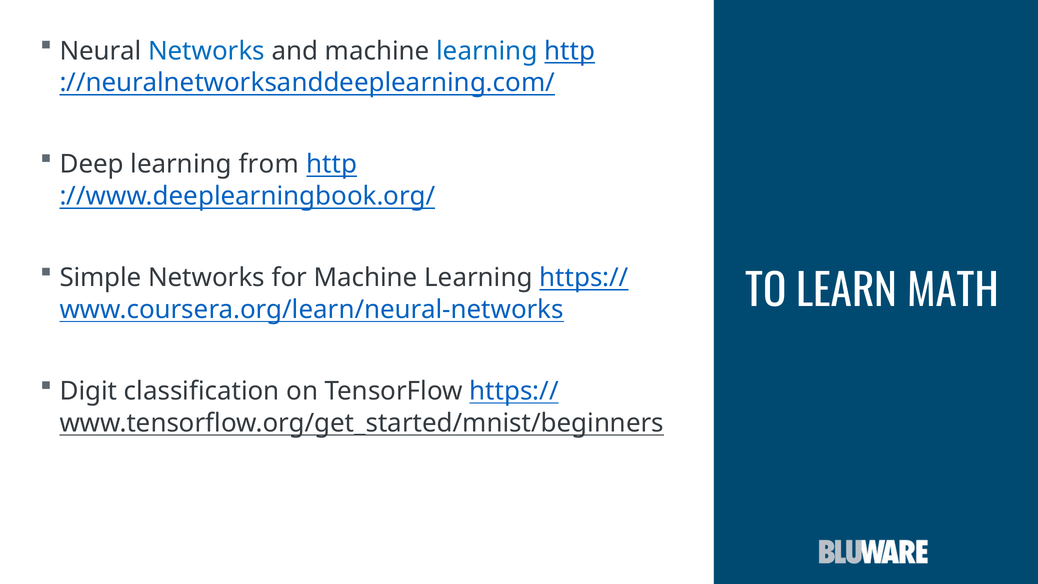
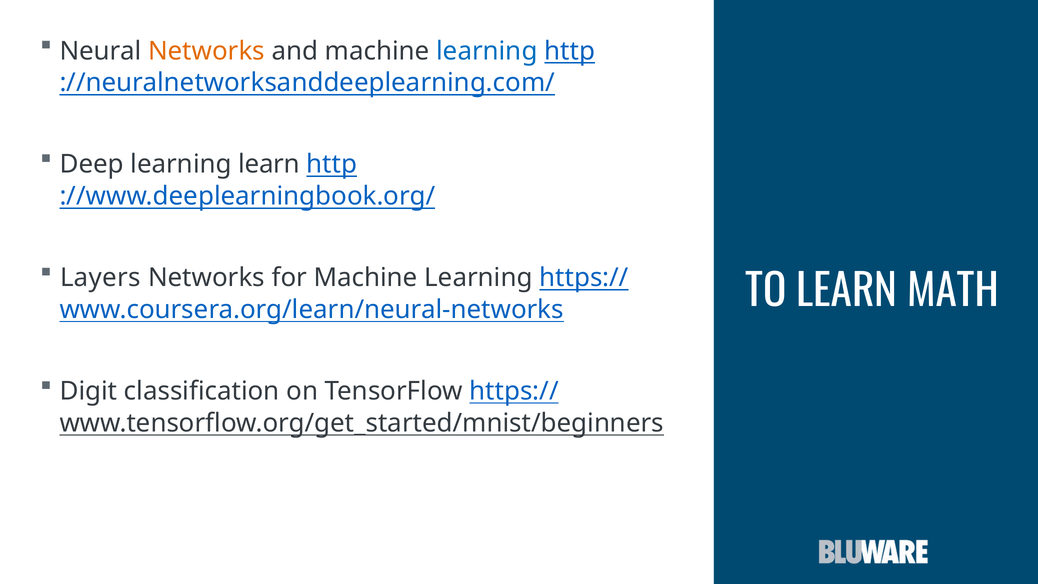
Networks colour: blue -> orange (206, 51)
learning from: from -> learn (269, 164)
Simple: Simple -> Layers (100, 278)
